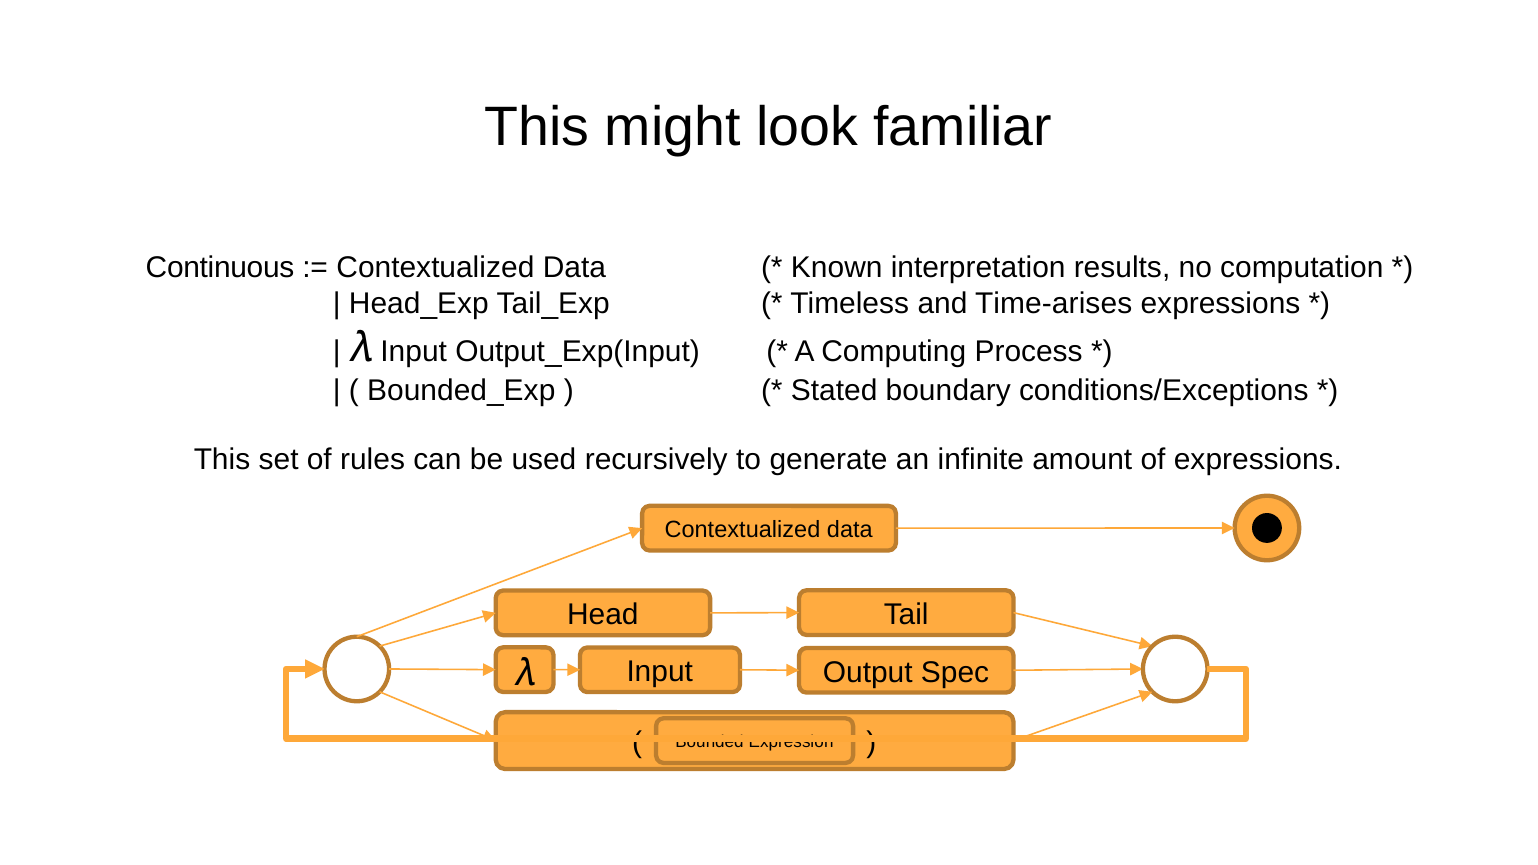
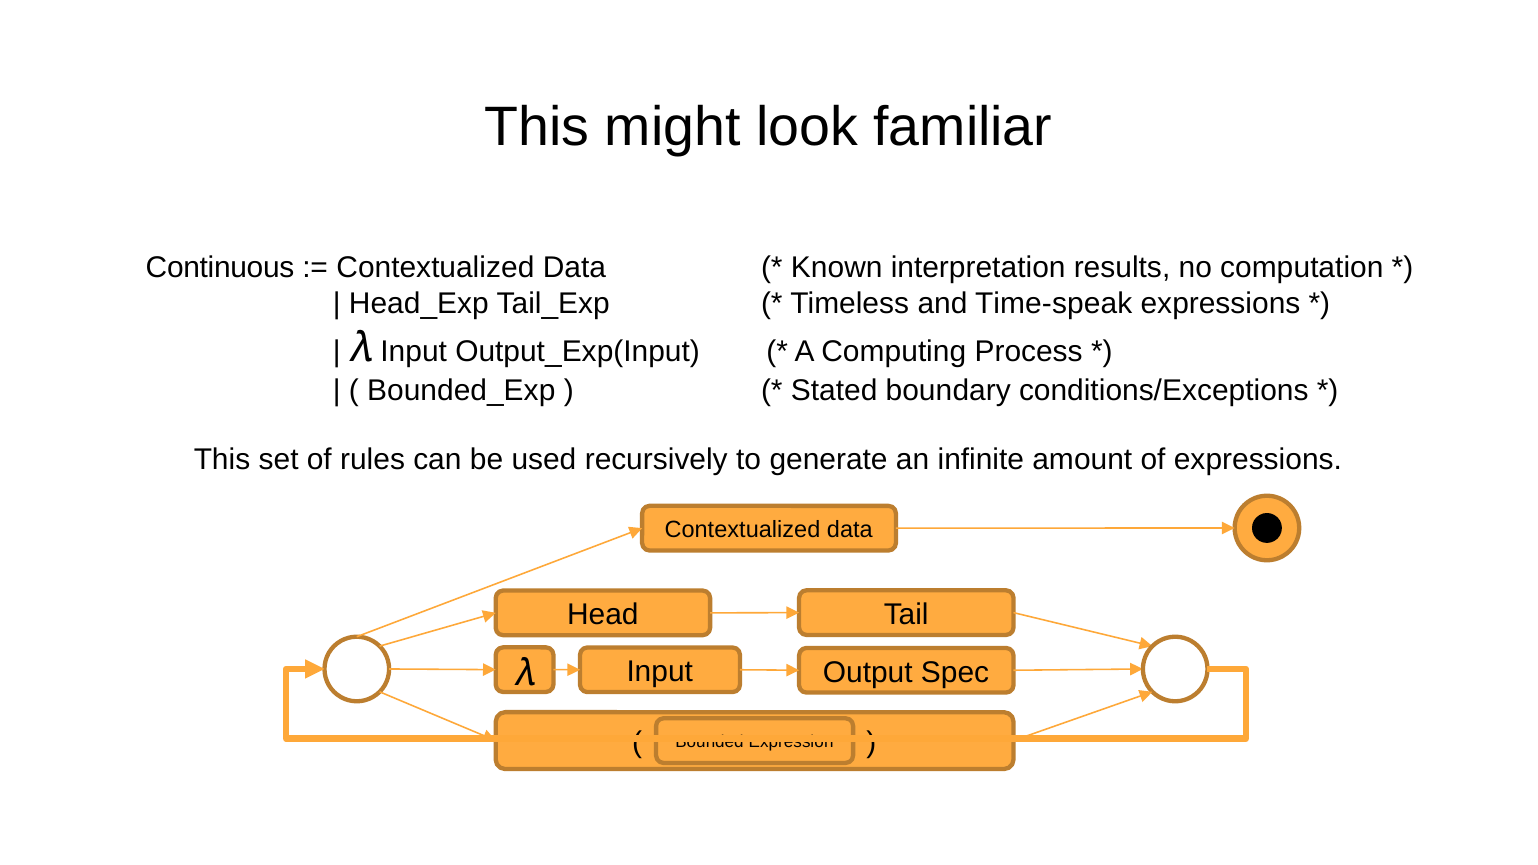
Time-arises: Time-arises -> Time-speak (1054, 303)
